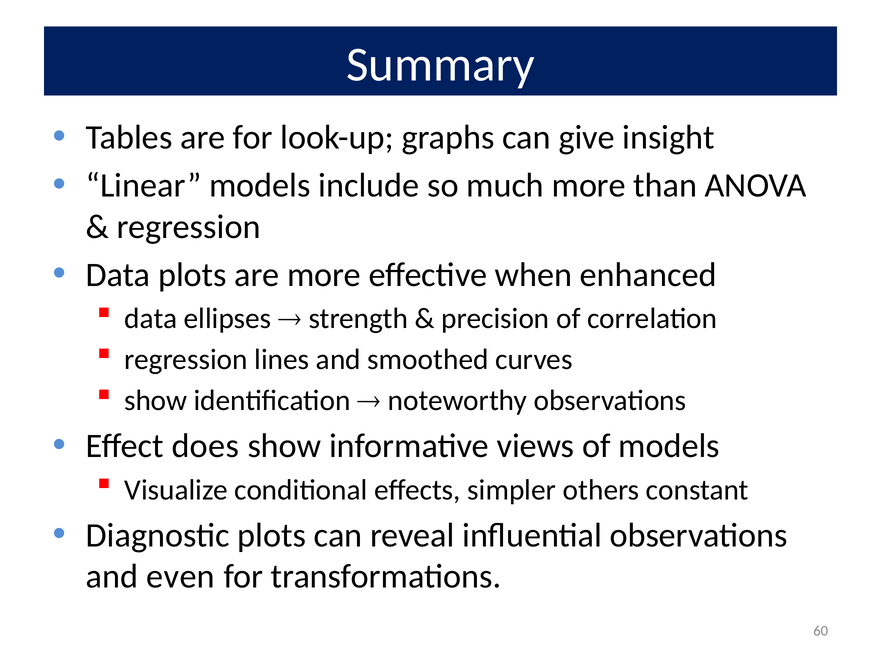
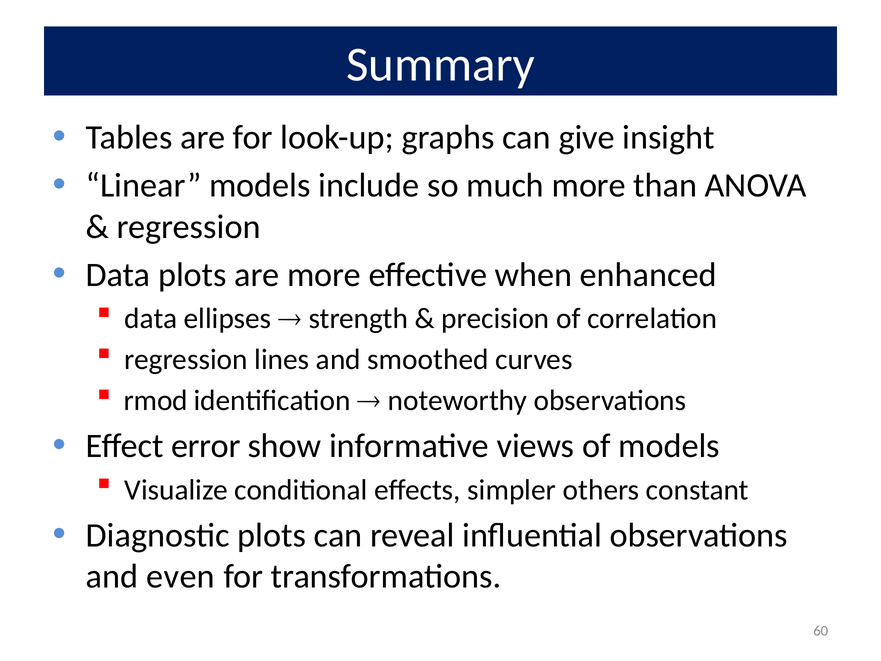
show: show -> rmod (156, 401)
does: does -> error (206, 446)
